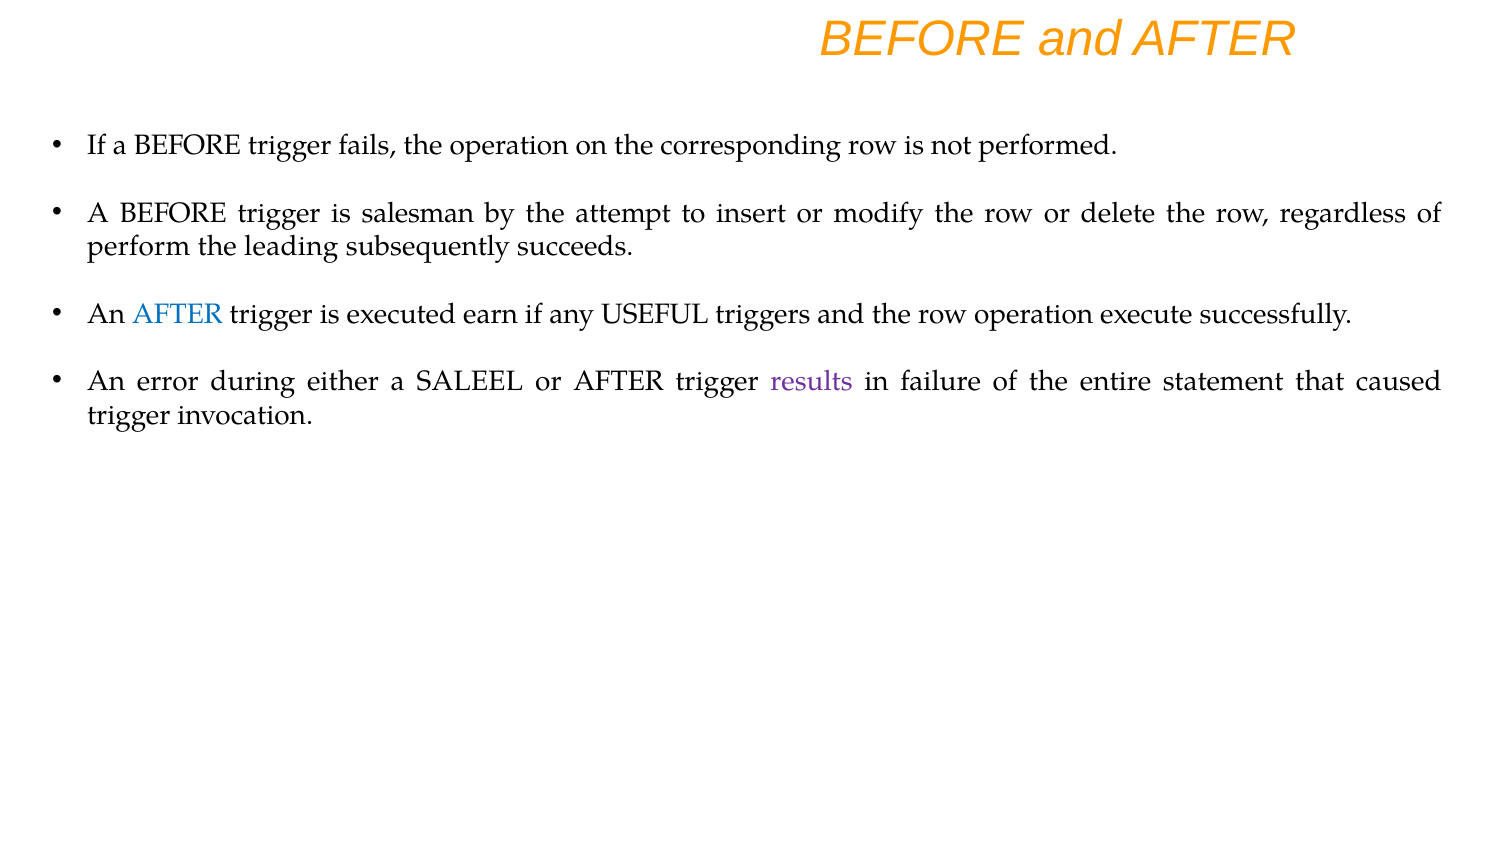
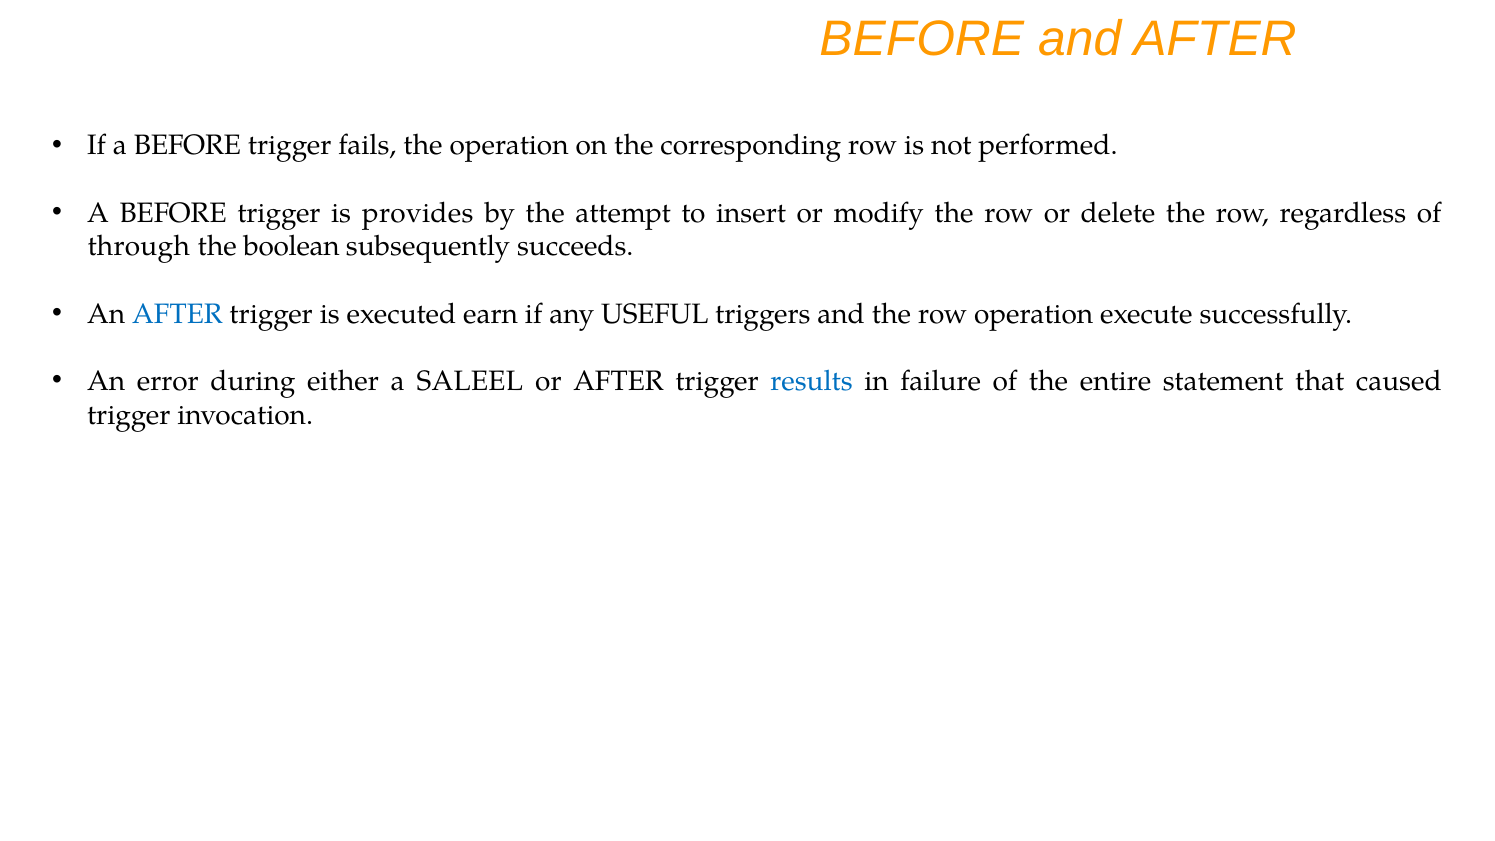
salesman: salesman -> provides (418, 213)
perform: perform -> through (139, 247)
leading: leading -> boolean (292, 247)
results colour: purple -> blue (812, 381)
